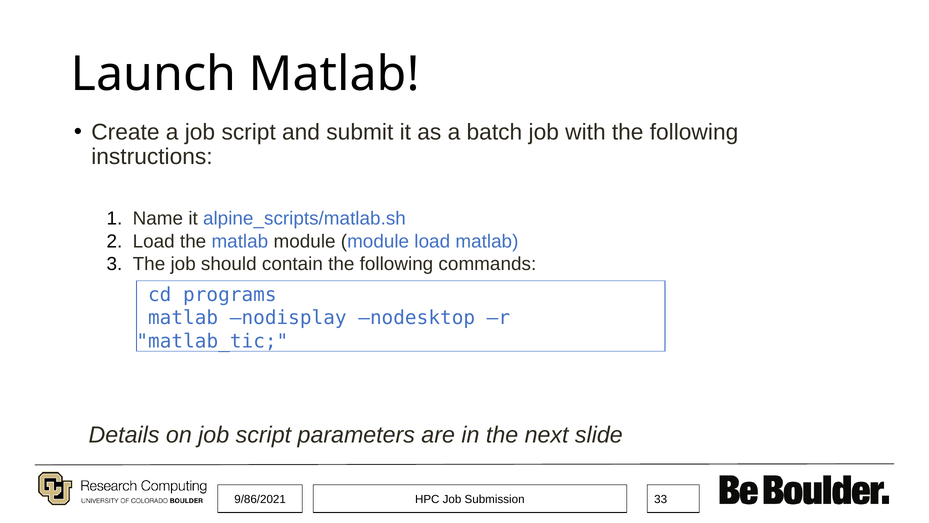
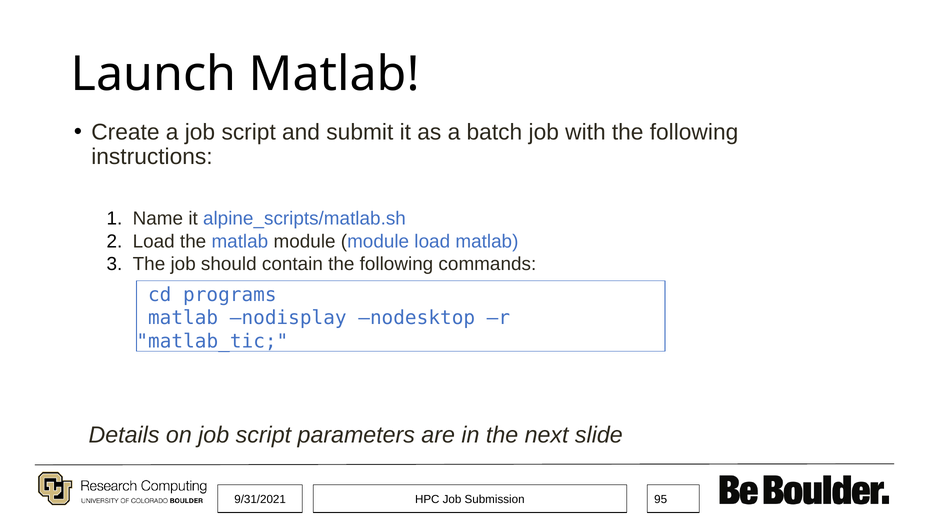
9/86/2021: 9/86/2021 -> 9/31/2021 (260, 499)
33: 33 -> 95 (661, 499)
